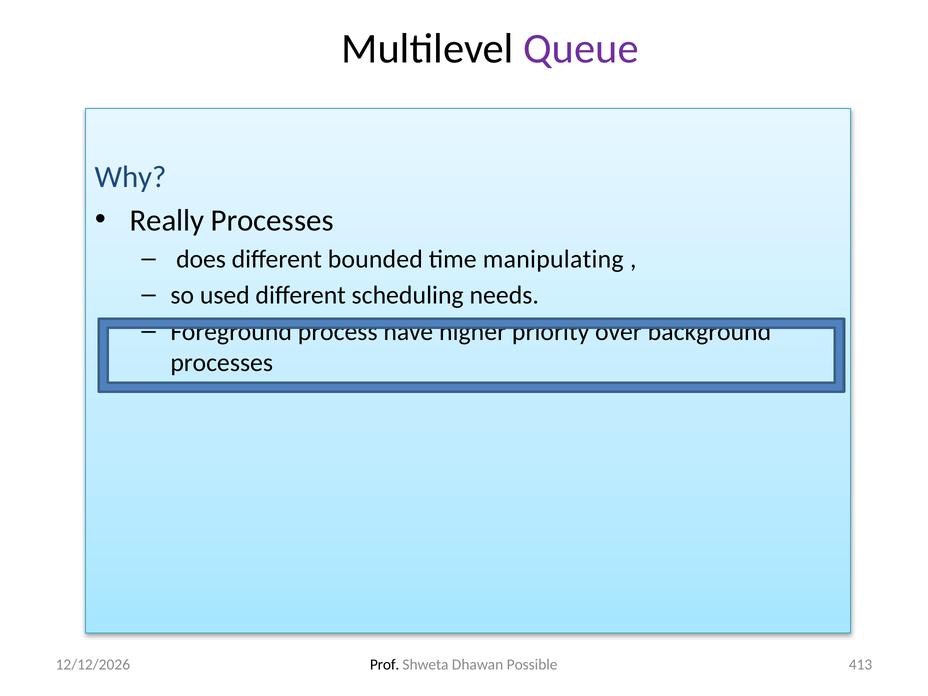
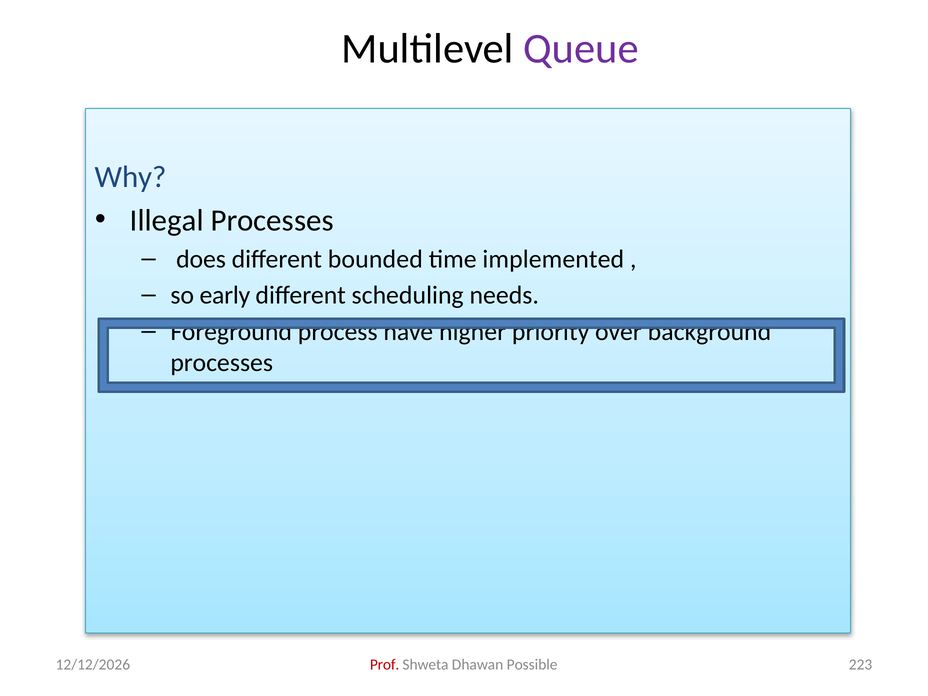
Really: Really -> Illegal (167, 220)
manipulating: manipulating -> implemented (553, 259)
used: used -> early (225, 295)
413: 413 -> 223 (861, 665)
Prof colour: black -> red (385, 665)
